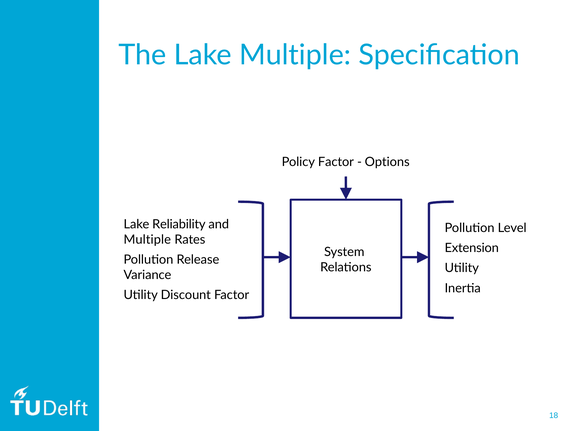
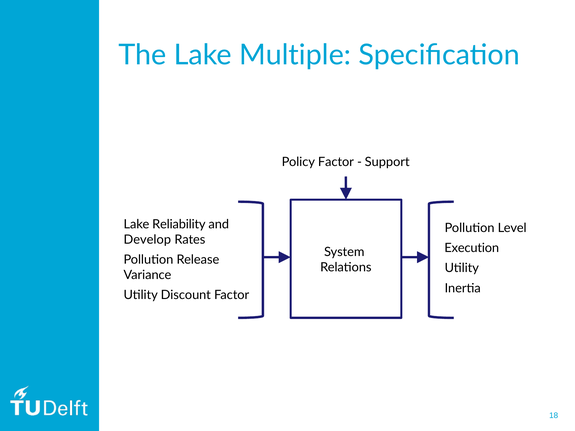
Options: Options -> Support (387, 162)
Multiple: Multiple -> Develop (147, 240)
Extension: Extension -> Execution (472, 248)
